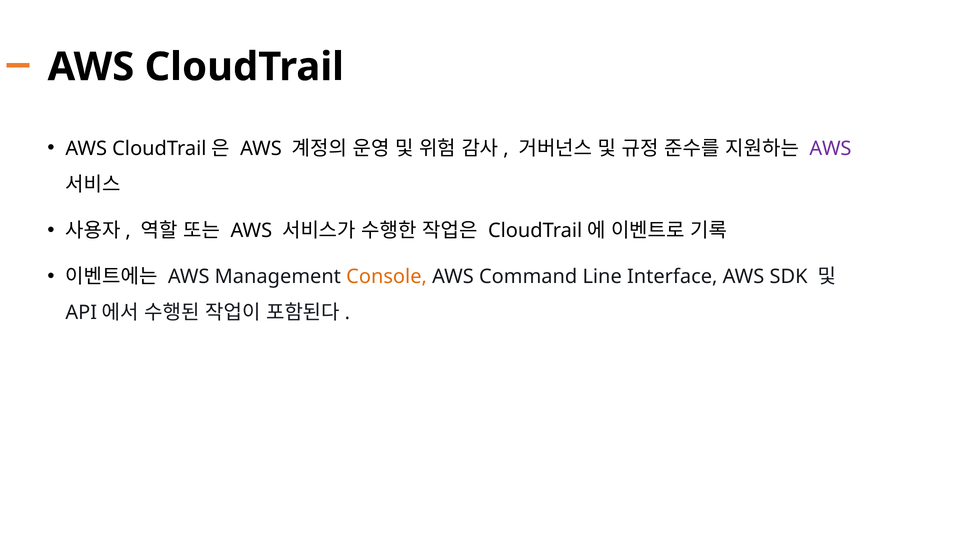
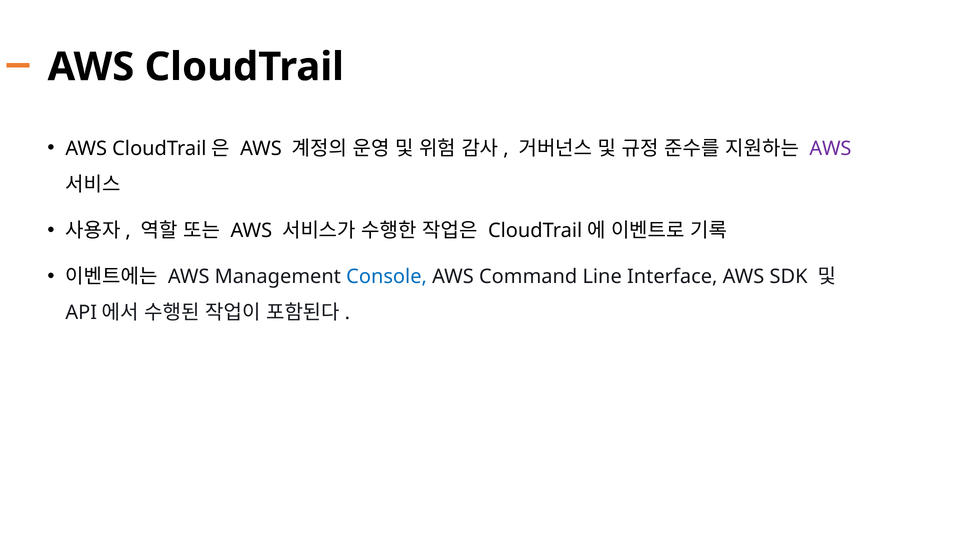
Console colour: orange -> blue (387, 277)
